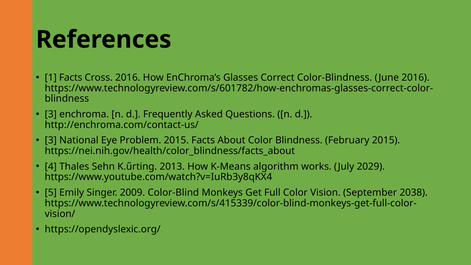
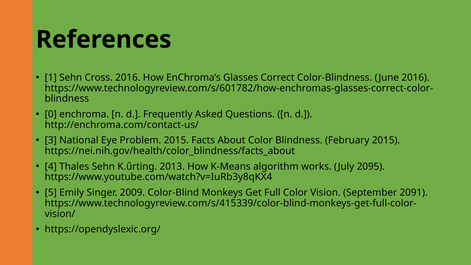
1 Facts: Facts -> Sehn (71, 78)
3: 3 -> 0 (51, 114)
2029: 2029 -> 2095 (371, 166)
2038: 2038 -> 2091 (414, 193)
